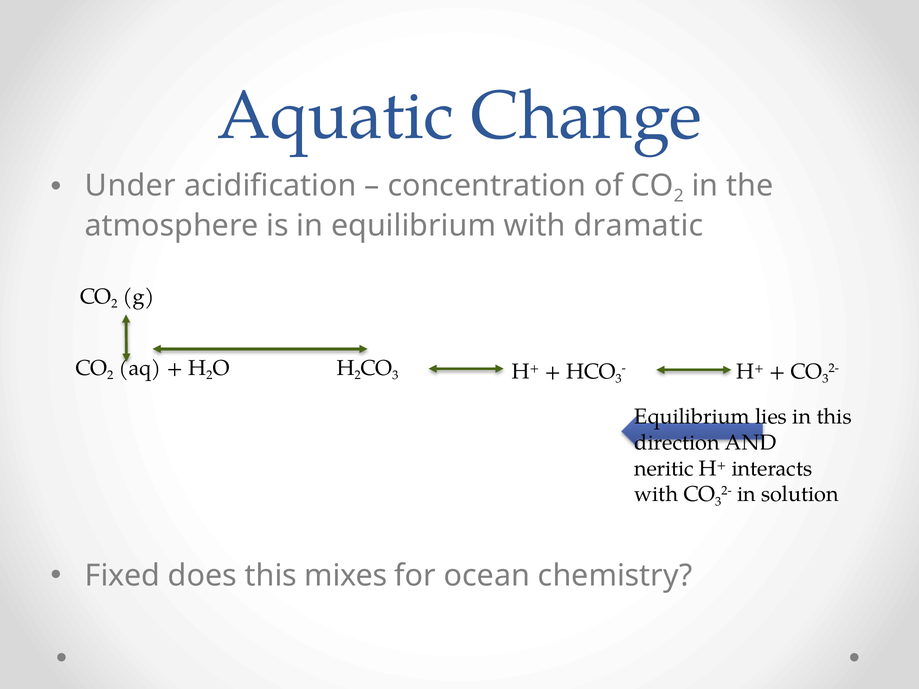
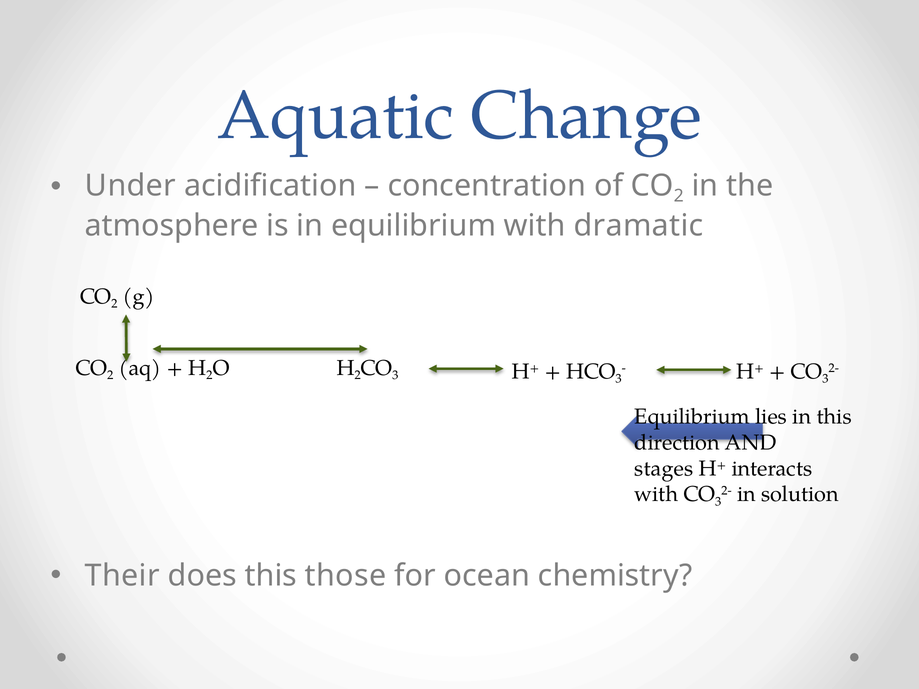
neritic: neritic -> stages (664, 469)
Fixed: Fixed -> Their (122, 576)
mixes: mixes -> those (346, 576)
